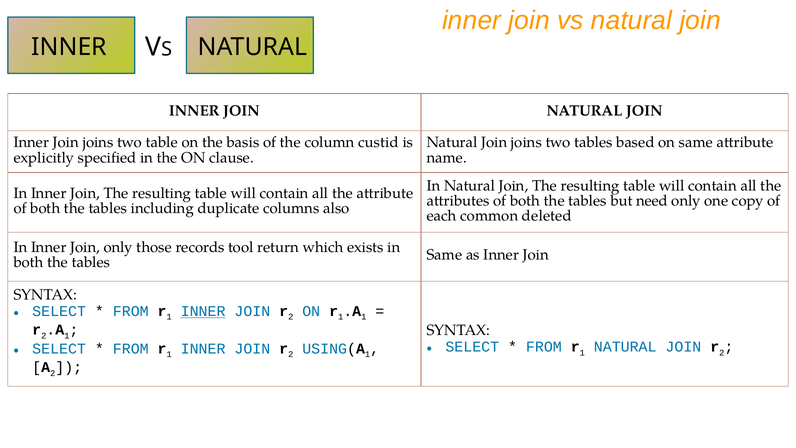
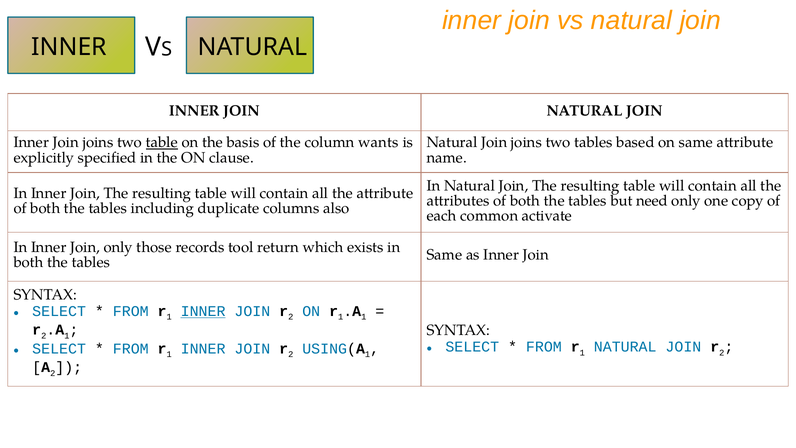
table underline: none -> present (162, 142)
custid: custid -> wants (378, 142)
deleted: deleted -> activate (547, 216)
